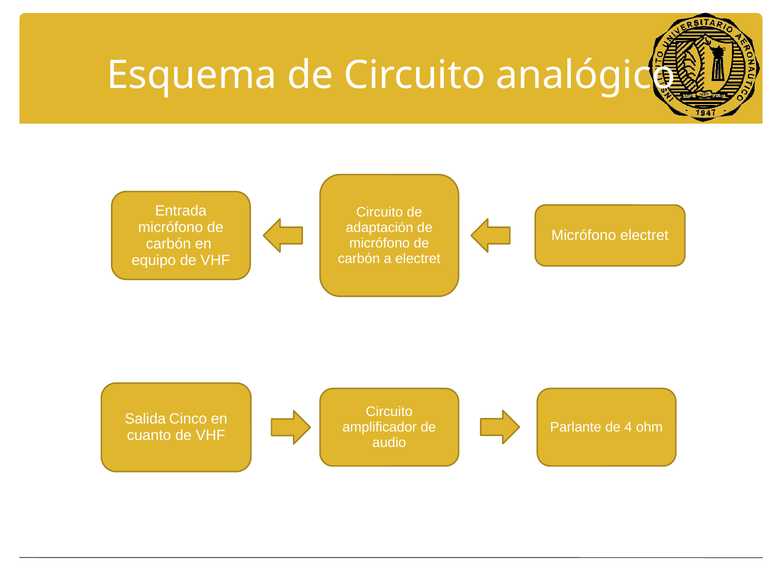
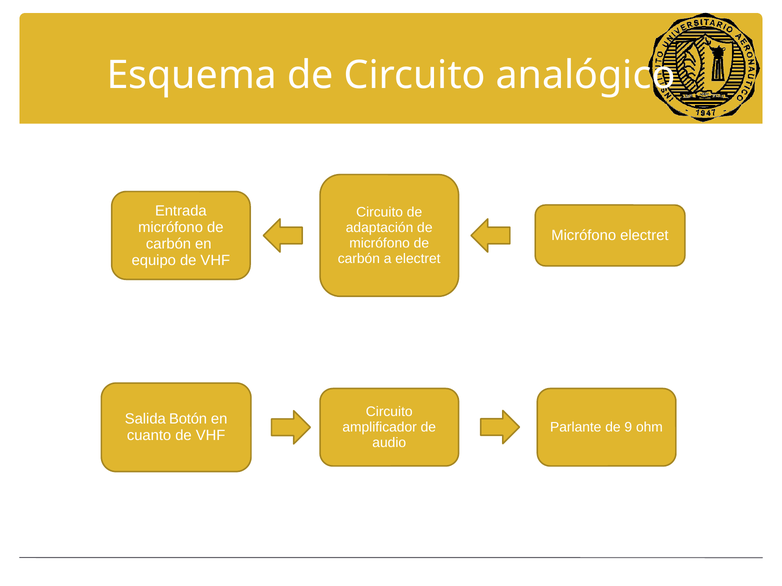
Cinco: Cinco -> Botón (188, 419)
4: 4 -> 9 (628, 428)
